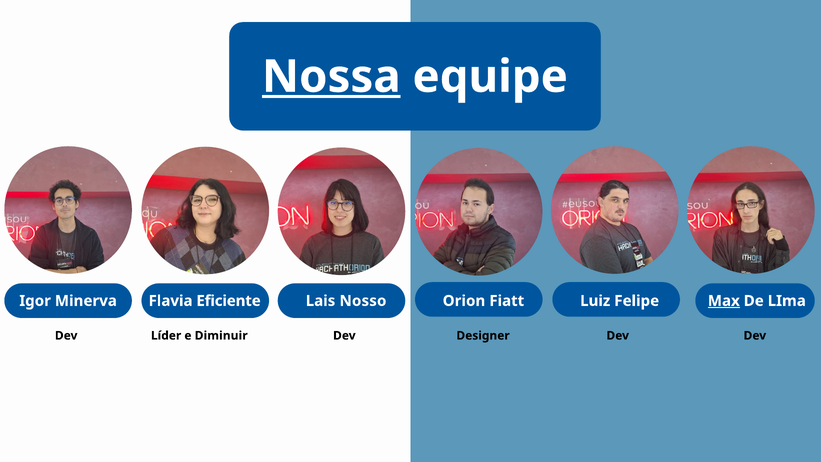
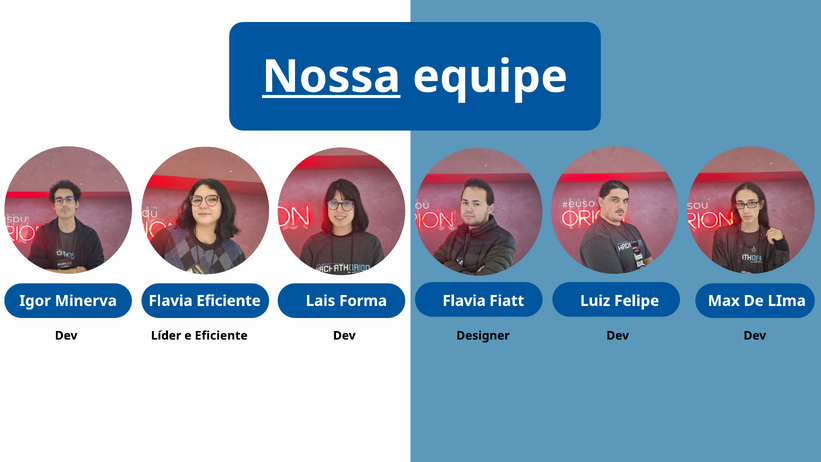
Nosso: Nosso -> Forma (363, 301)
Orion: Orion -> Flavia (464, 301)
Max underline: present -> none (724, 301)
e Diminuir: Diminuir -> Eficiente (221, 336)
